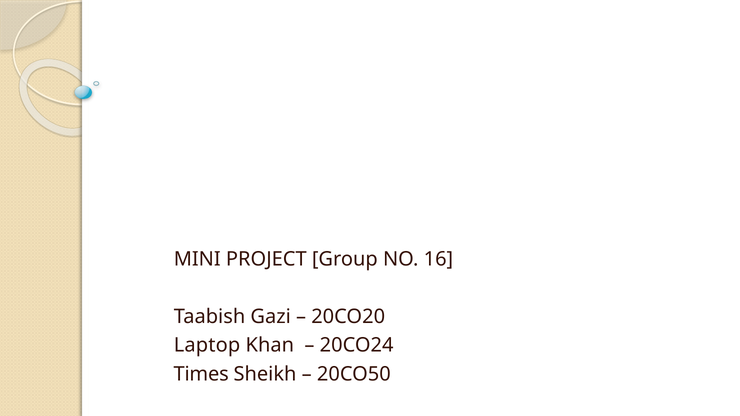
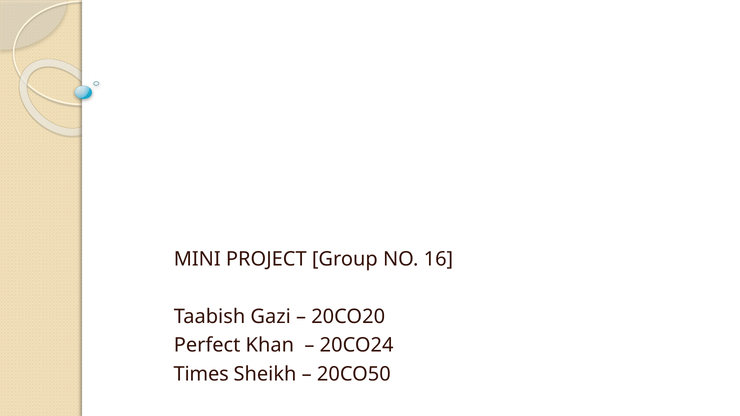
Laptop: Laptop -> Perfect (207, 346)
